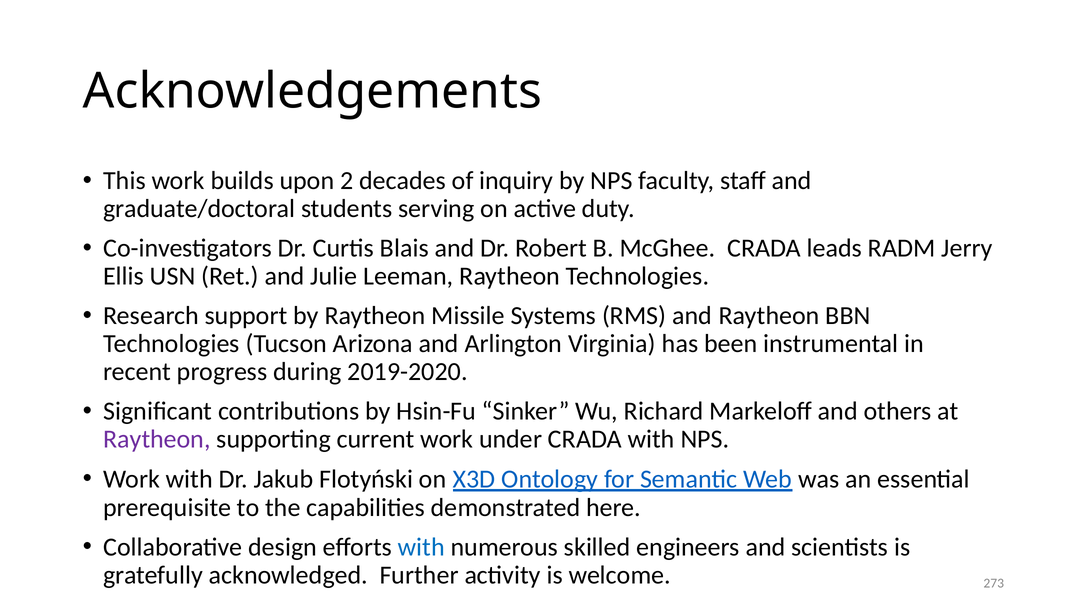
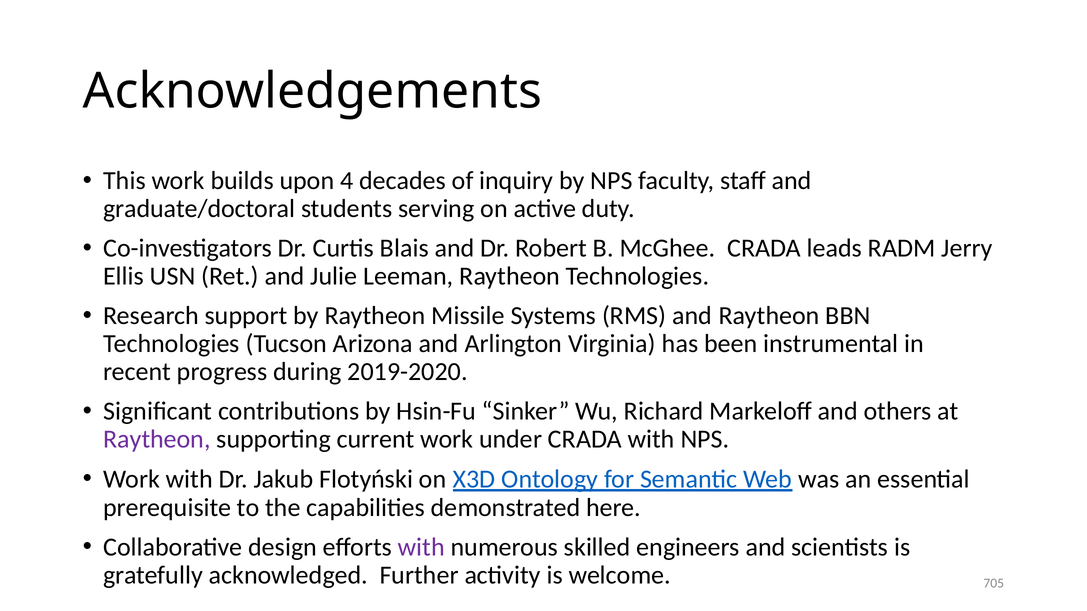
2: 2 -> 4 (347, 181)
with colour: blue -> purple (421, 547)
273: 273 -> 705 (994, 584)
